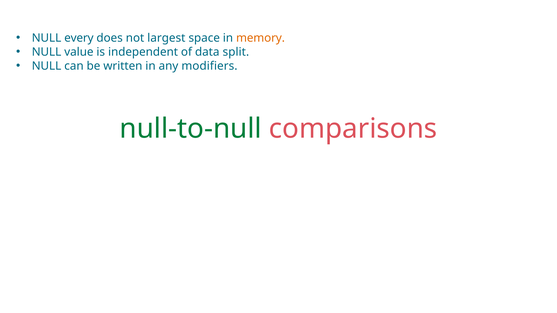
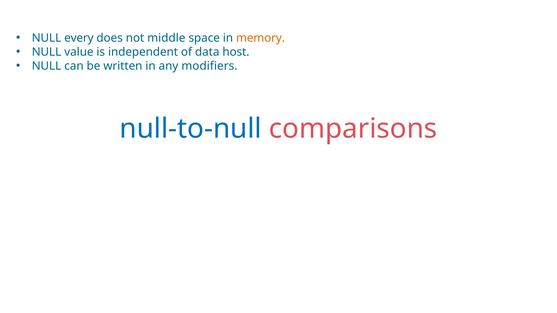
largest: largest -> middle (166, 38)
split: split -> host (236, 52)
null-to-null colour: green -> blue (191, 129)
